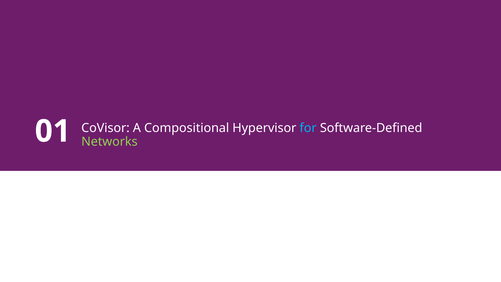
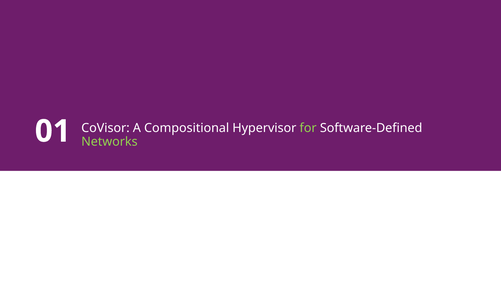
for colour: light blue -> light green (308, 128)
